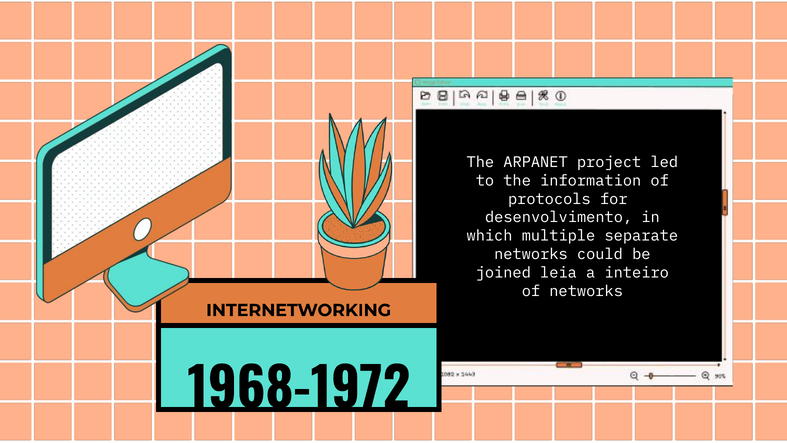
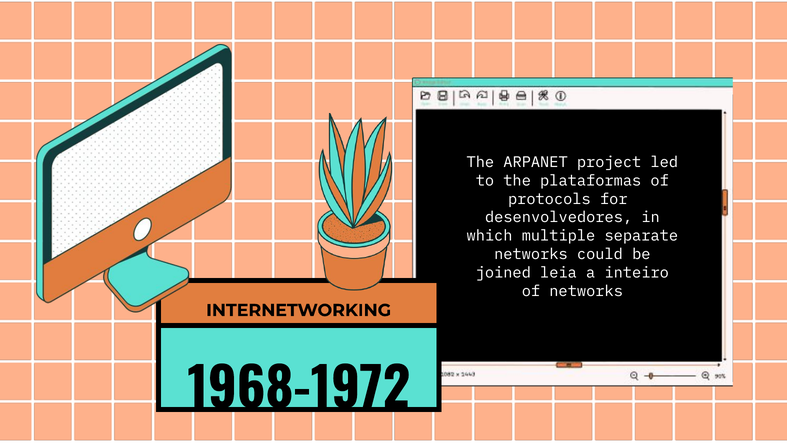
information: information -> plataformas (591, 181)
desenvolvimento: desenvolvimento -> desenvolvedores (559, 217)
